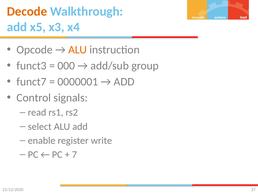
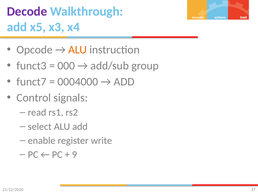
Decode colour: orange -> purple (27, 12)
0000001: 0000001 -> 0004000 (78, 82)
7: 7 -> 9 (74, 155)
